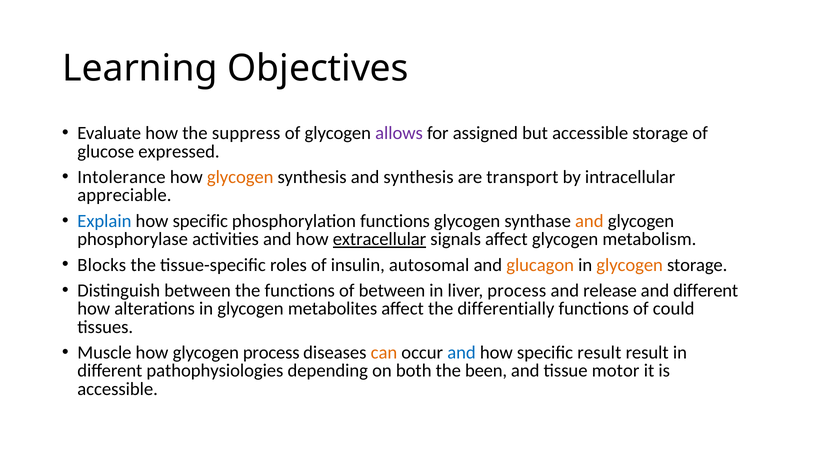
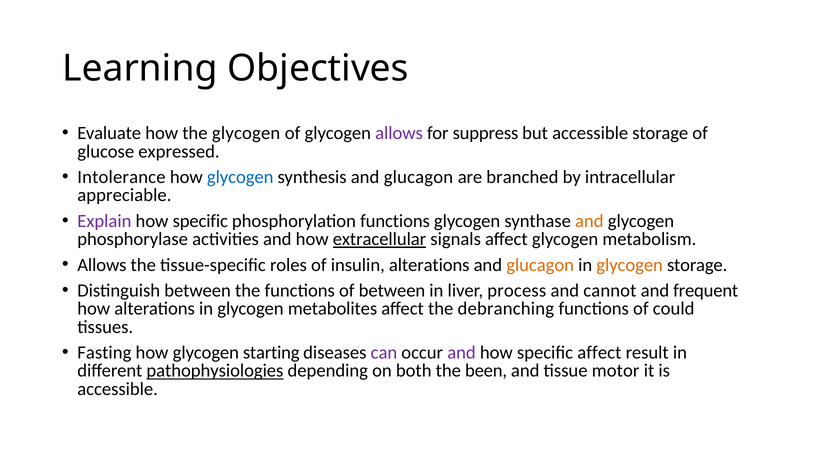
the suppress: suppress -> glycogen (246, 133)
assigned: assigned -> suppress (485, 133)
glycogen colour: orange -> blue (240, 177)
synthesis and synthesis: synthesis -> glucagon (418, 177)
transport: transport -> branched (522, 177)
Explain colour: blue -> purple (104, 221)
Blocks: Blocks -> Allows (102, 265)
insulin autosomal: autosomal -> alterations (429, 265)
release: release -> cannot (610, 291)
and different: different -> frequent (706, 291)
differentially: differentially -> debranching (506, 309)
Muscle: Muscle -> Fasting (104, 353)
glycogen process: process -> starting (271, 353)
can colour: orange -> purple (384, 353)
and colour: blue -> purple (462, 353)
specific result: result -> affect (599, 353)
pathophysiologies underline: none -> present (215, 371)
